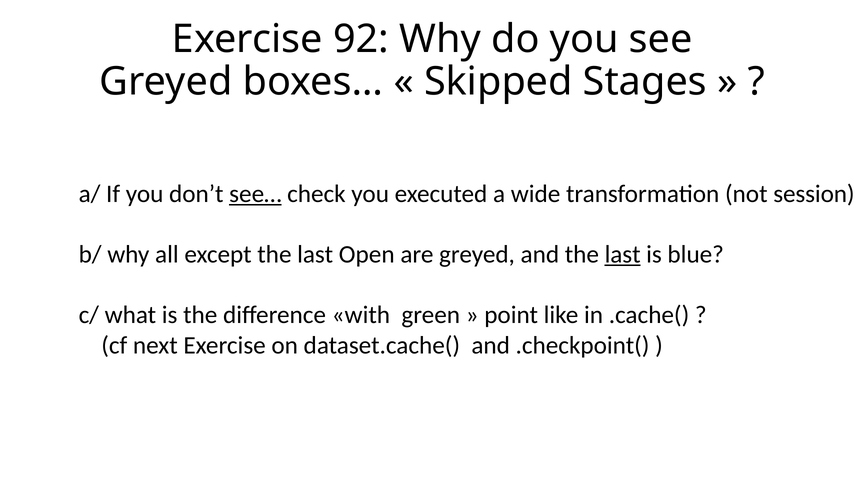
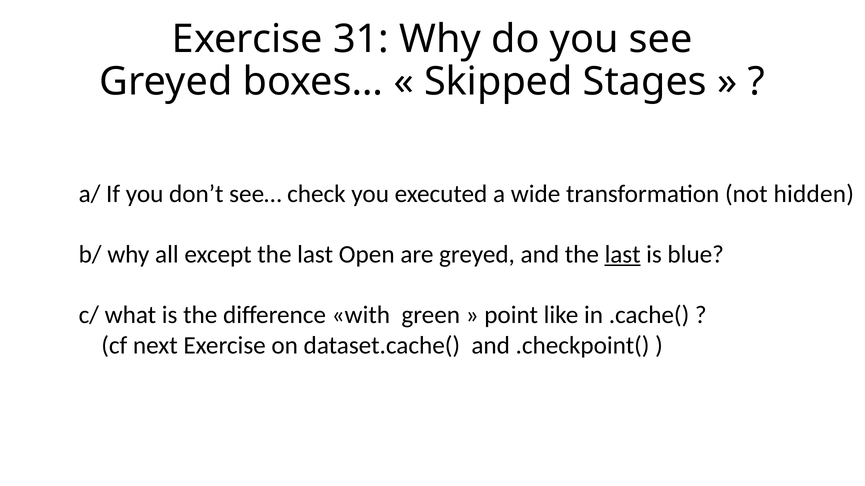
92: 92 -> 31 (361, 39)
see… underline: present -> none (255, 194)
session: session -> hidden (814, 194)
